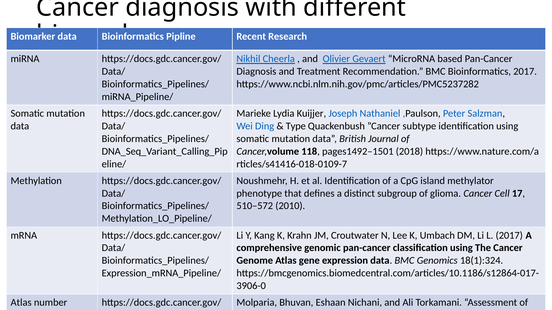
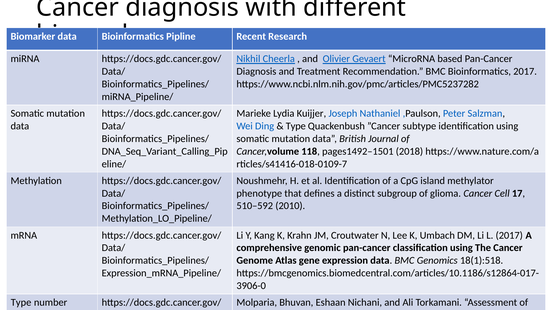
510–572: 510–572 -> 510–592 (255, 206)
18(1):324: 18(1):324 -> 18(1):518 (482, 261)
Atlas: Atlas -> Type (21, 303)
